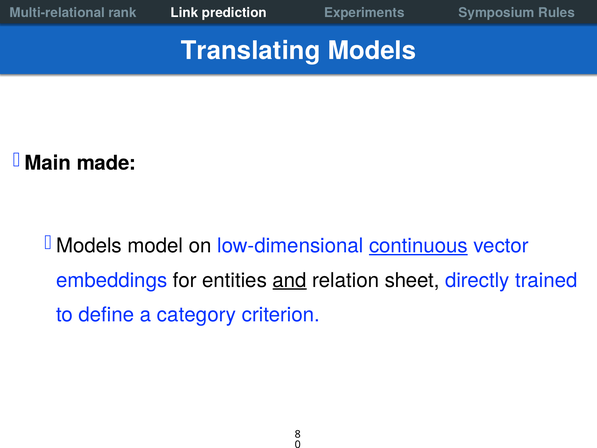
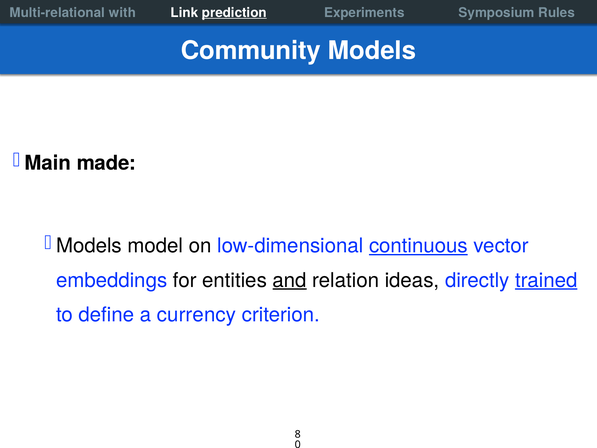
rank: rank -> with (122, 13)
prediction underline: none -> present (234, 13)
Translating: Translating -> Community (251, 51)
sheet: sheet -> ideas (412, 280)
trained underline: none -> present (546, 280)
category: category -> currency (196, 315)
